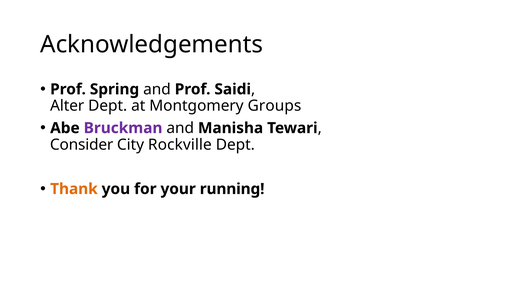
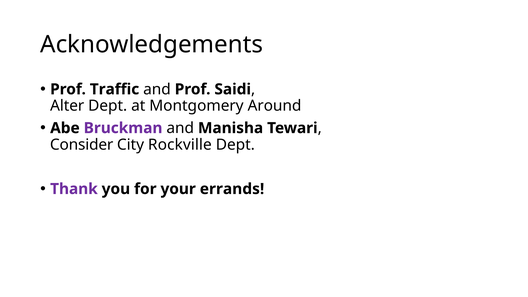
Spring: Spring -> Traffic (115, 89)
Groups: Groups -> Around (275, 106)
Thank colour: orange -> purple (74, 189)
running: running -> errands (232, 189)
